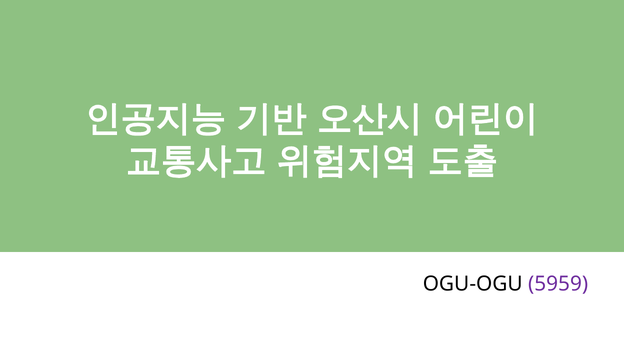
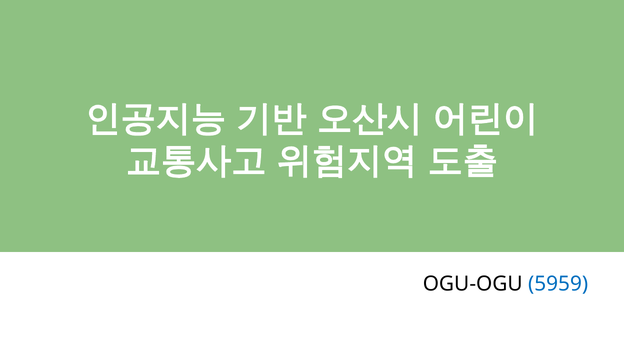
5959 colour: purple -> blue (558, 284)
